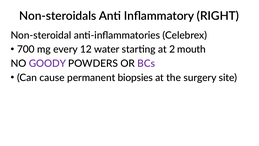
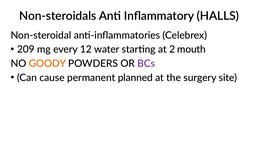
RIGHT: RIGHT -> HALLS (218, 16)
700: 700 -> 209 (26, 49)
GOODY colour: purple -> orange (48, 63)
biopsies: biopsies -> planned (135, 78)
